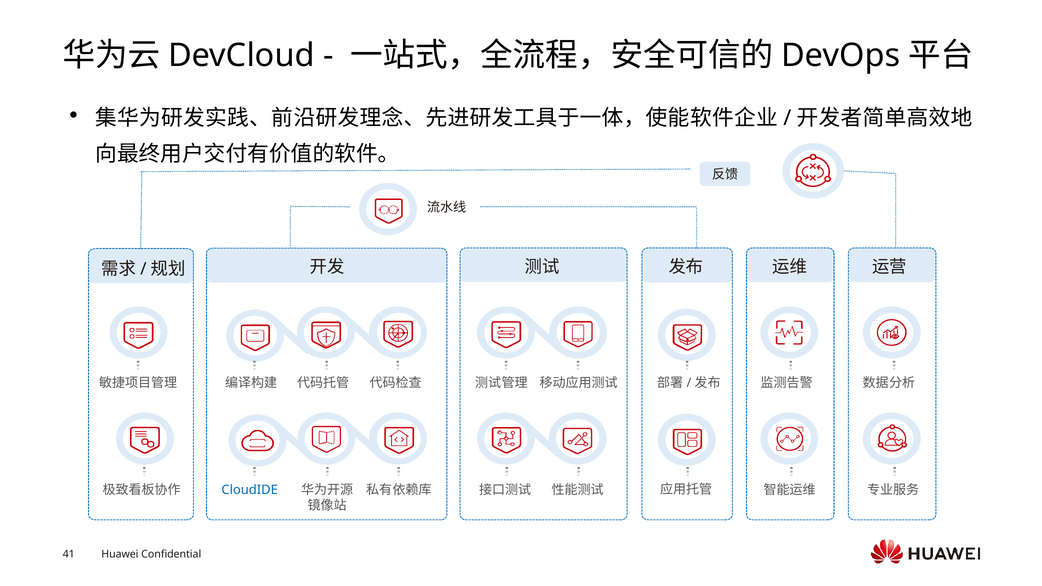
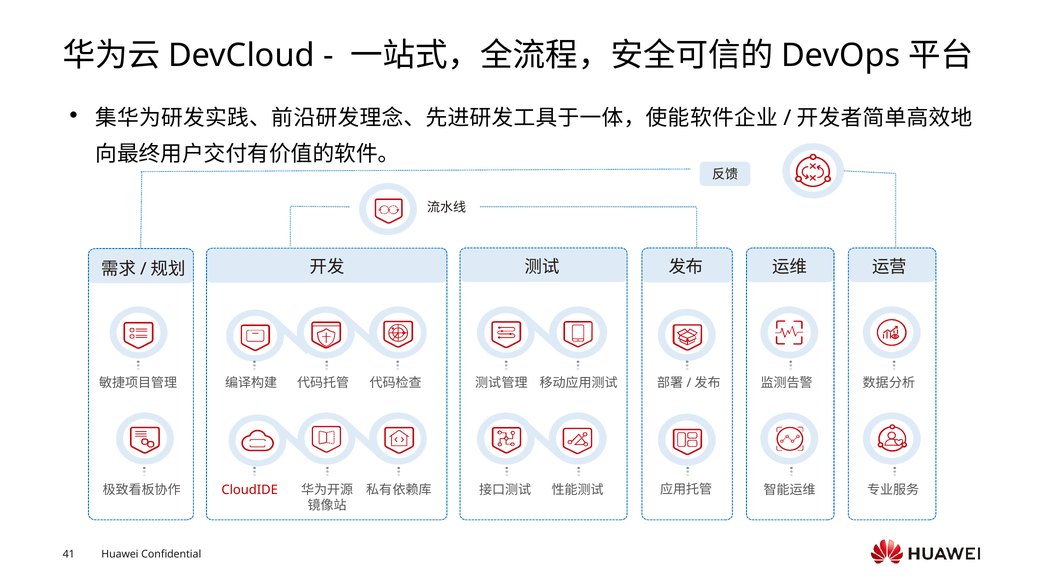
CloudIDE colour: blue -> red (250, 490)
